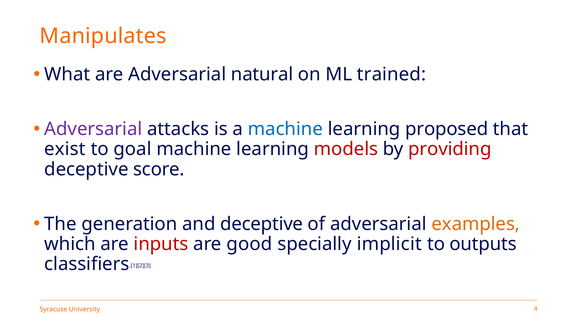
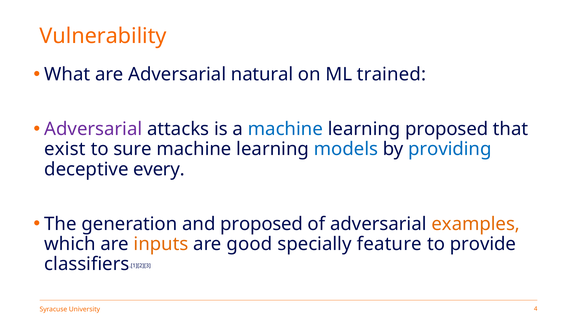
Manipulates: Manipulates -> Vulnerability (103, 36)
goal: goal -> sure (133, 149)
models colour: red -> blue (346, 149)
providing colour: red -> blue (450, 149)
score: score -> every (159, 170)
and deceptive: deceptive -> proposed (262, 224)
inputs colour: red -> orange (161, 244)
implicit: implicit -> feature (389, 244)
outputs: outputs -> provide (483, 244)
